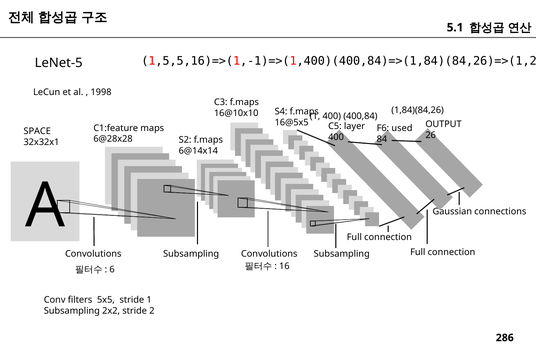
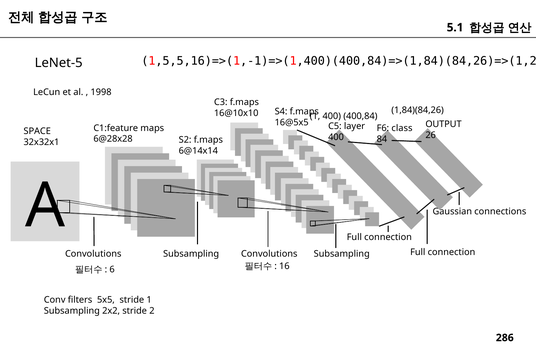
used: used -> class (402, 128)
